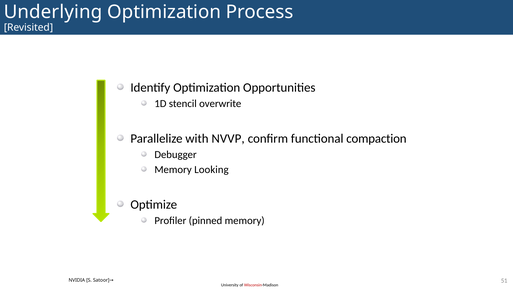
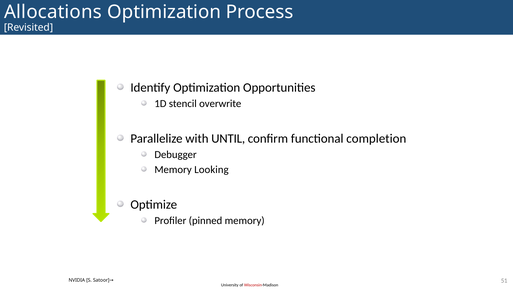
Underlying: Underlying -> Allocations (53, 12)
NVVP: NVVP -> UNTIL (228, 138)
compaction: compaction -> completion (376, 138)
